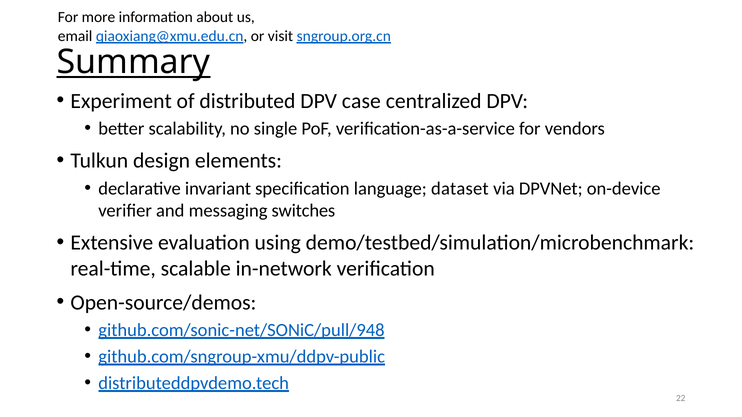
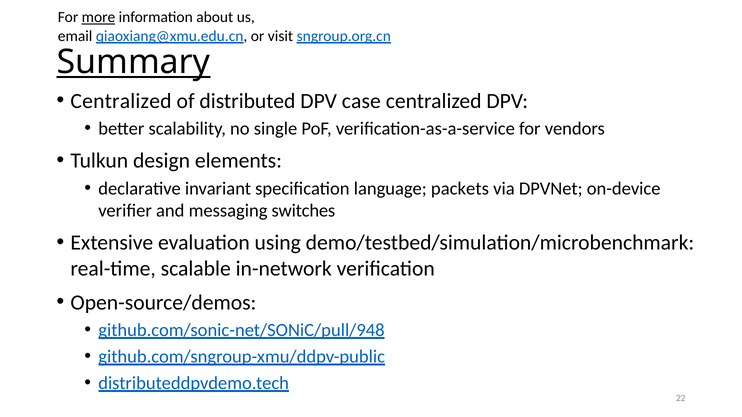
more underline: none -> present (98, 17)
Experiment: Experiment -> Centralized (121, 101)
dataset: dataset -> packets (460, 189)
